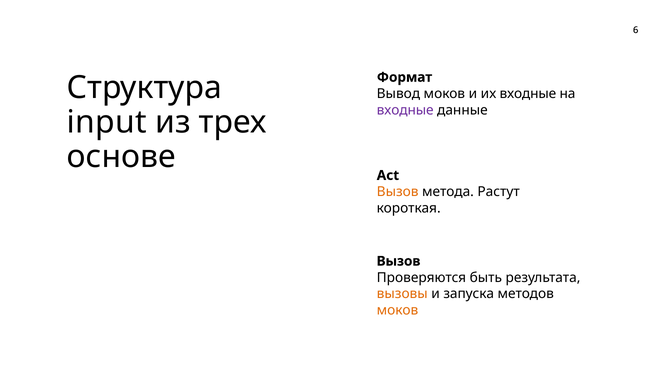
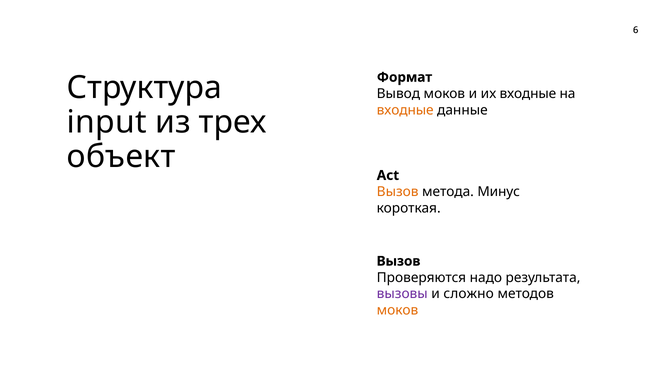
входные colour: purple -> orange (405, 110)
основе: основе -> объект (121, 157)
Растут: Растут -> Минус (499, 192)
быть: быть -> надо (486, 278)
вызовы colour: orange -> purple (402, 294)
запуска: запуска -> сложно (469, 294)
